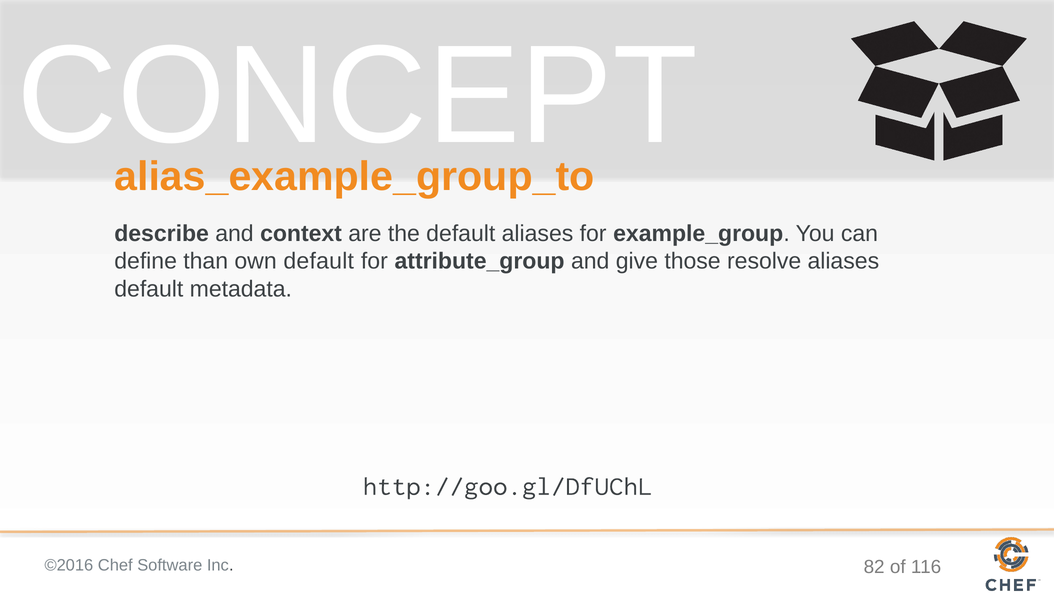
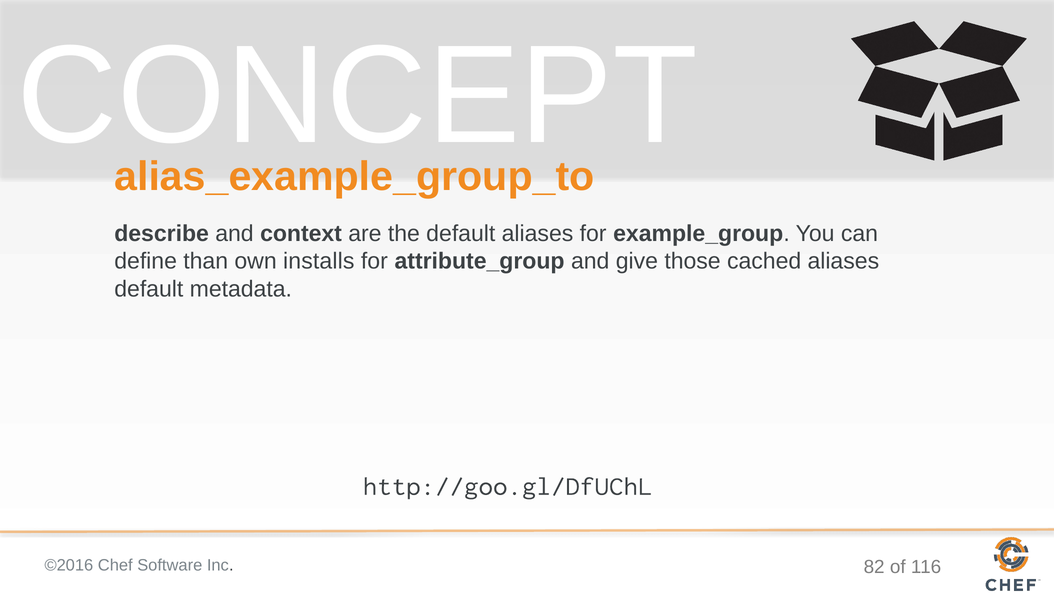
own default: default -> installs (319, 261)
resolve: resolve -> cached (764, 261)
